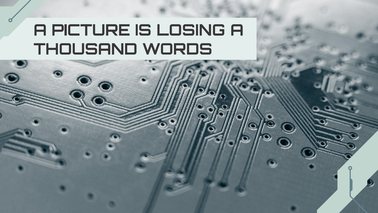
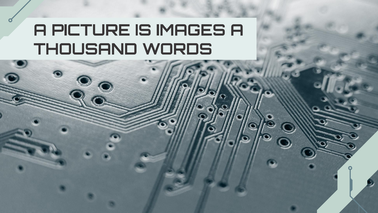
LOSING: LOSING -> IMAGES (191, 30)
